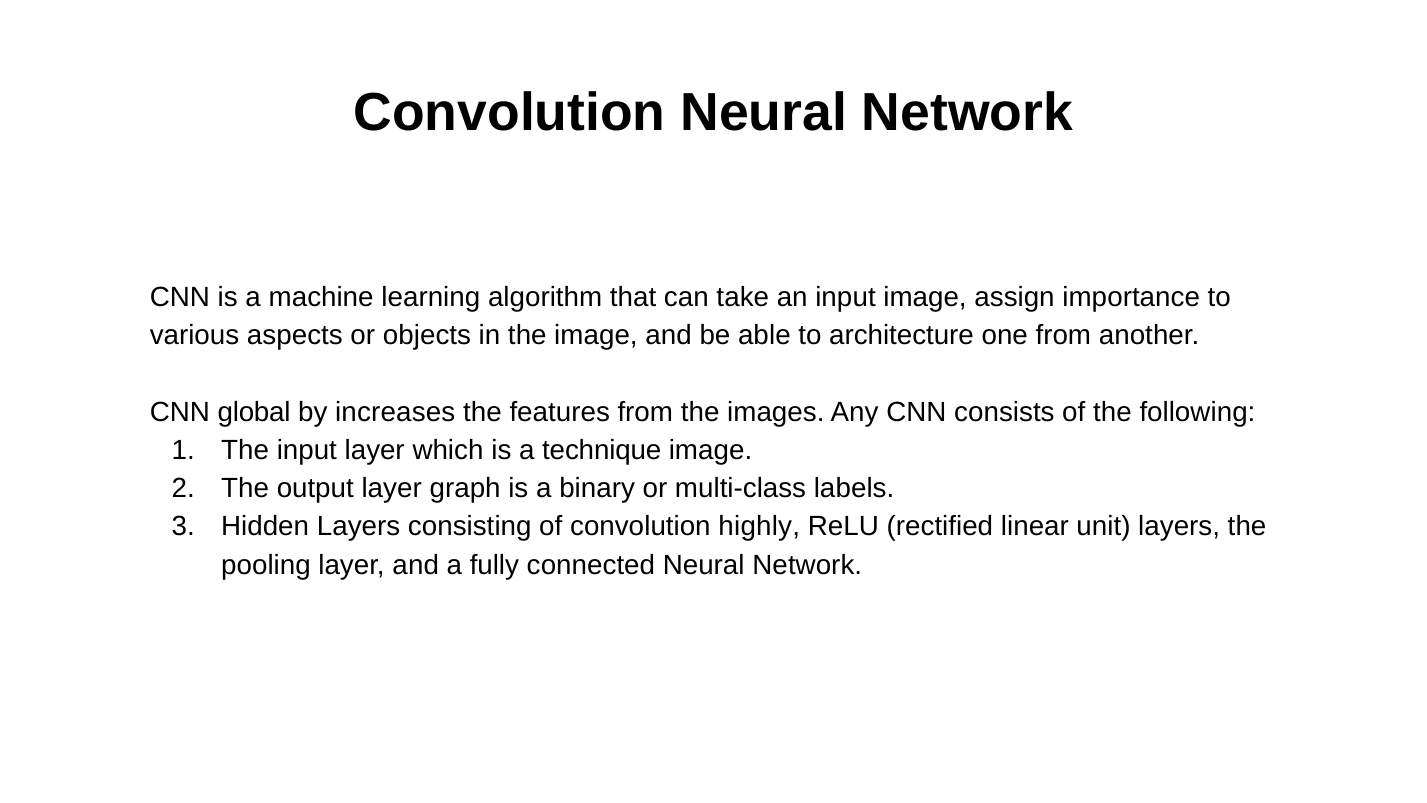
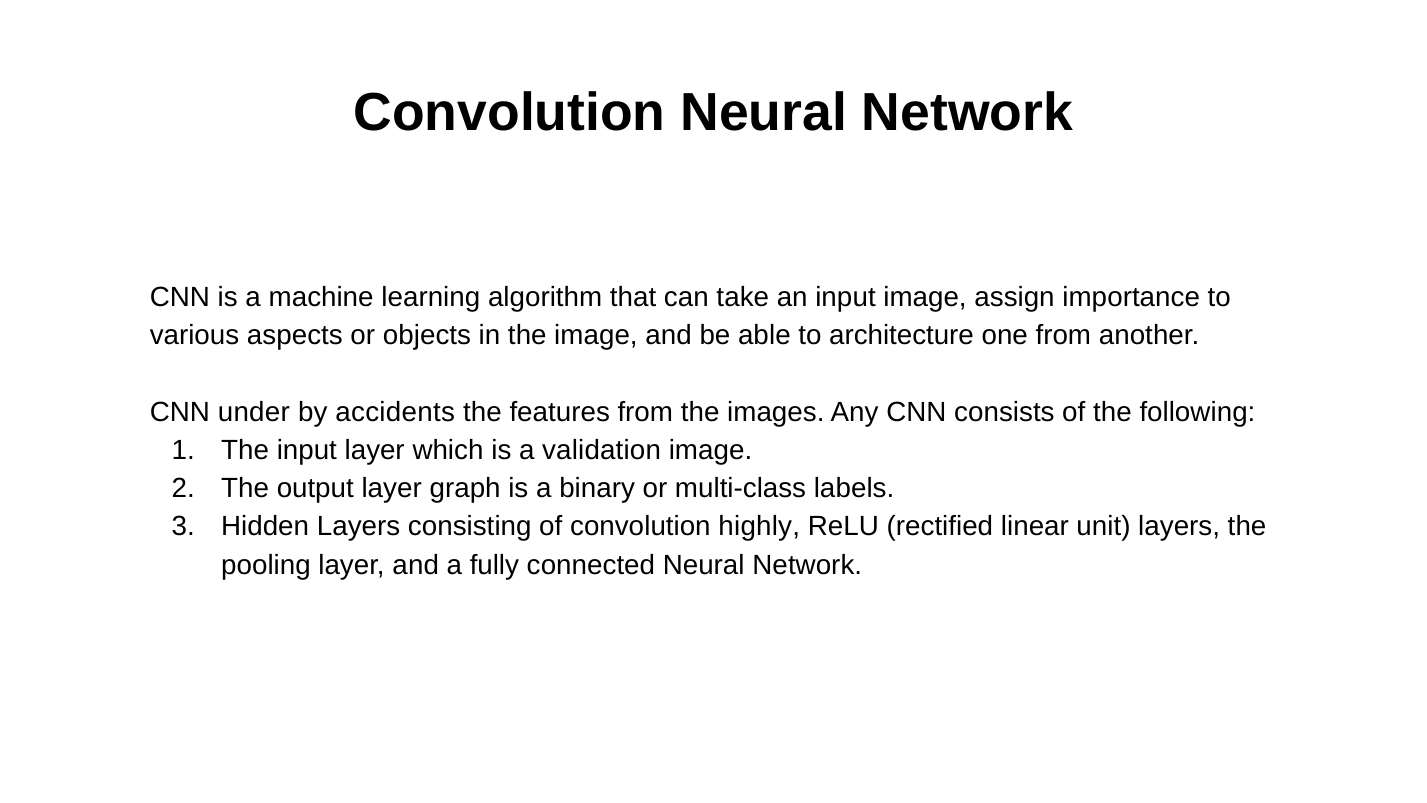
global: global -> under (254, 412)
increases: increases -> accidents (395, 412)
technique: technique -> validation (602, 450)
